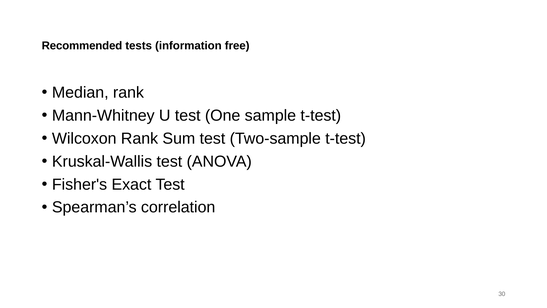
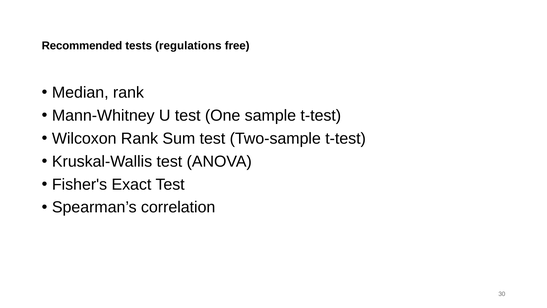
information: information -> regulations (188, 46)
